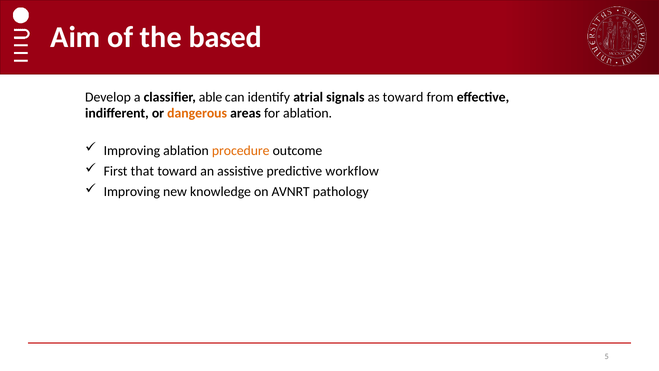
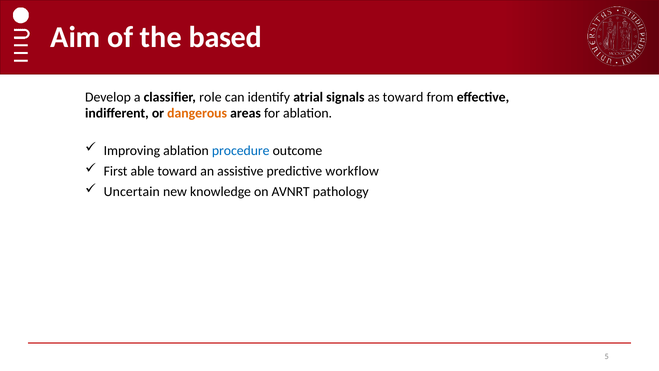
able: able -> role (210, 97)
procedure colour: orange -> blue (241, 150)
that: that -> able (142, 171)
Improving: Improving -> Uncertain (132, 192)
